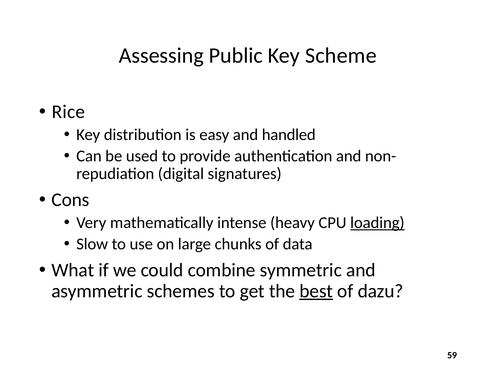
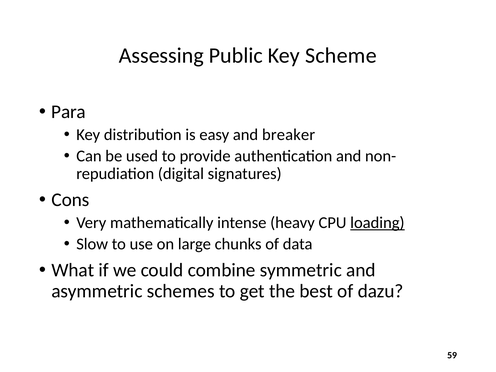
Rice: Rice -> Para (69, 112)
handled: handled -> breaker (289, 135)
best underline: present -> none (316, 291)
